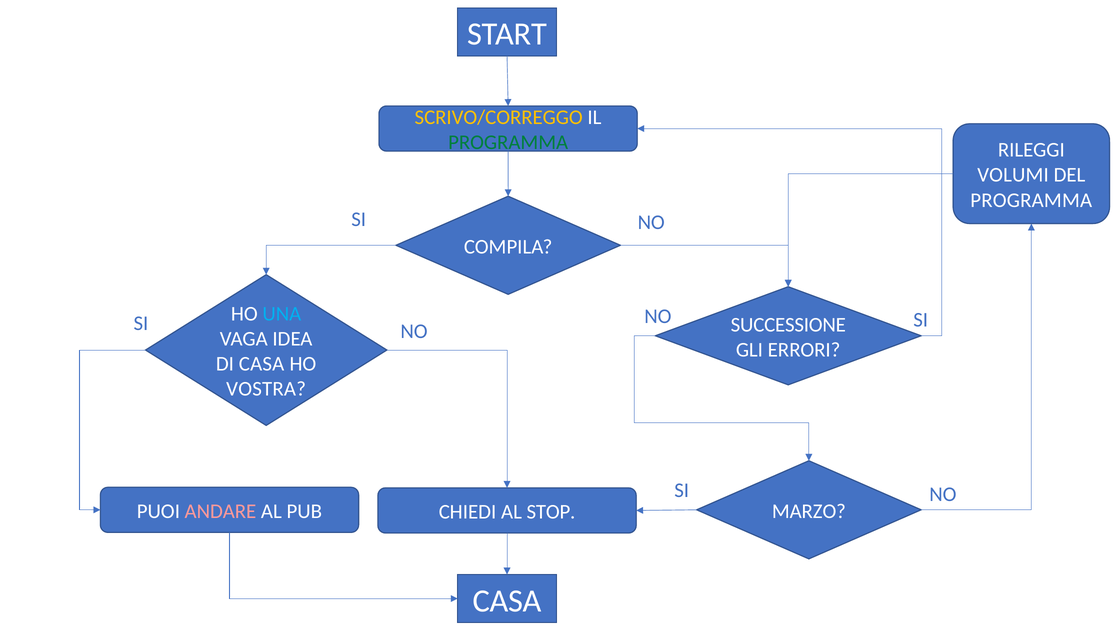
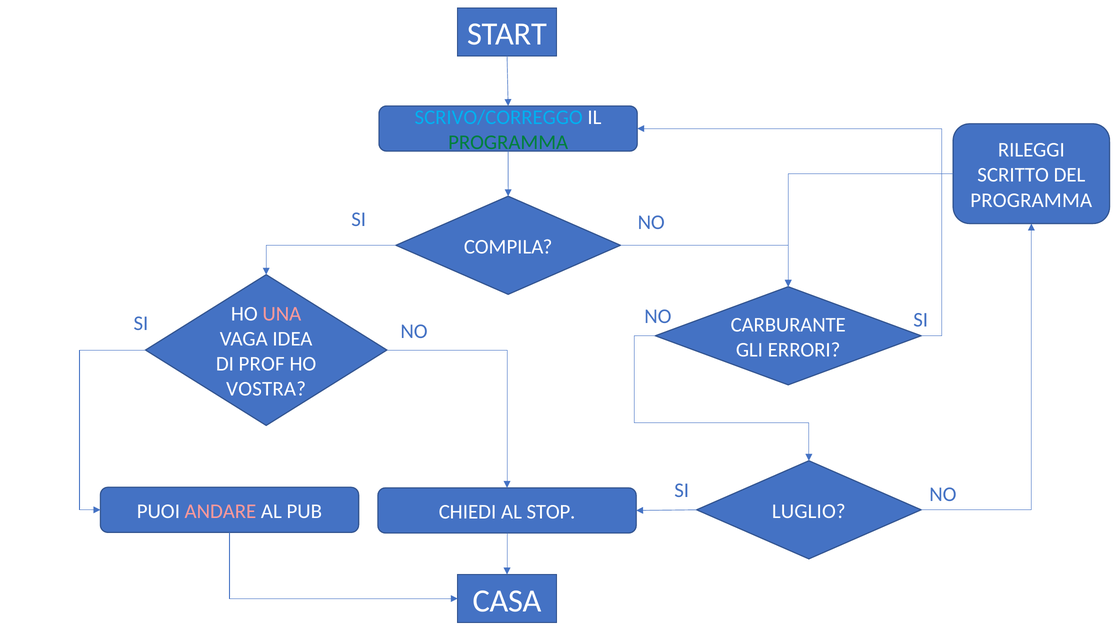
SCRIVO/CORREGGO colour: yellow -> light blue (499, 118)
VOLUMI: VOLUMI -> SCRITTO (1013, 175)
UNA colour: light blue -> pink (282, 314)
SUCCESSIONE: SUCCESSIONE -> CARBURANTE (788, 325)
DI CASA: CASA -> PROF (262, 364)
MARZO: MARZO -> LUGLIO (809, 511)
